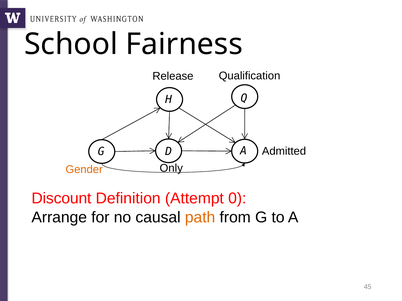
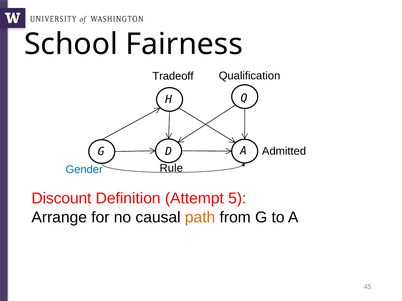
Release: Release -> Tradeoff (173, 76)
Only: Only -> Rule (171, 169)
Gender colour: orange -> blue (84, 170)
0: 0 -> 5 (237, 199)
